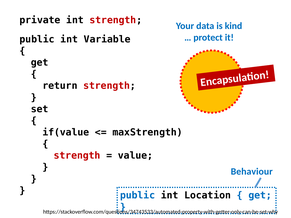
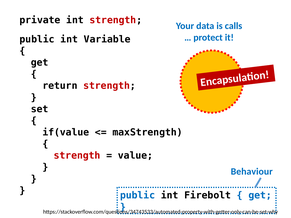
kind: kind -> calls (233, 26)
Location: Location -> Firebolt (208, 196)
